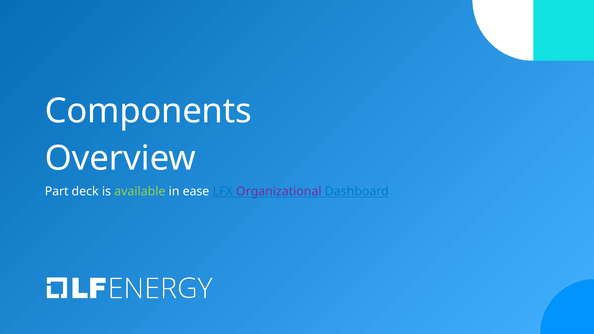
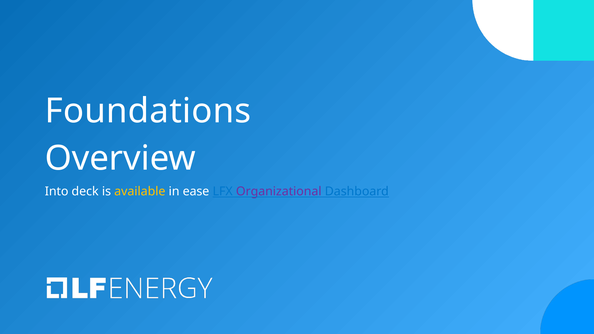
Components: Components -> Foundations (148, 111)
Part: Part -> Into (57, 192)
available colour: light green -> yellow (140, 192)
